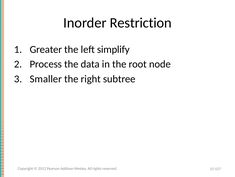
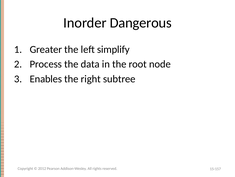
Restriction: Restriction -> Dangerous (141, 23)
Smaller: Smaller -> Enables (46, 79)
